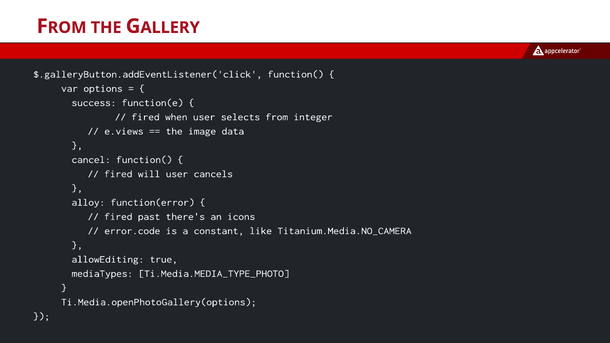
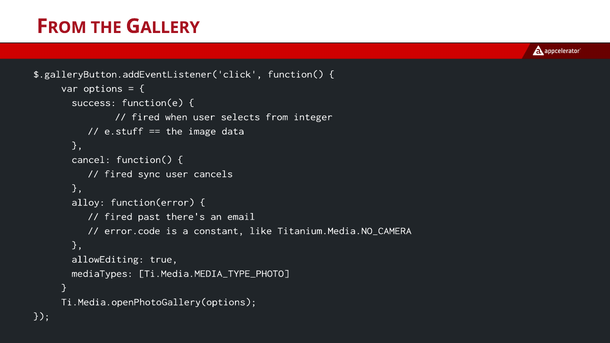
e.views: e.views -> e.stuff (124, 131)
will: will -> sync (149, 174)
icons: icons -> email (241, 217)
